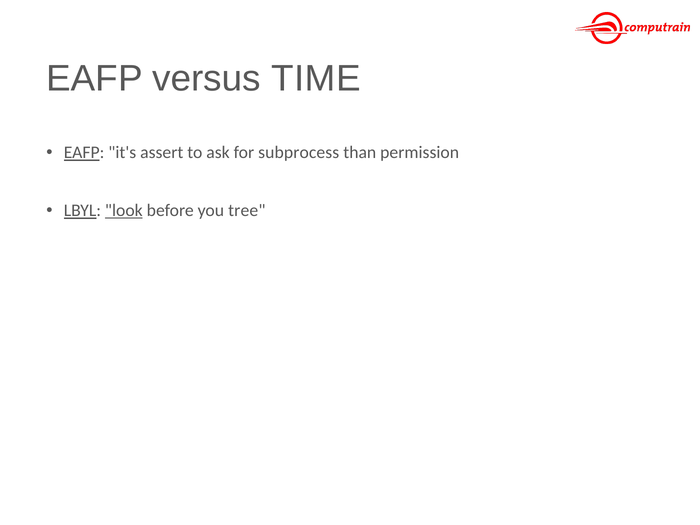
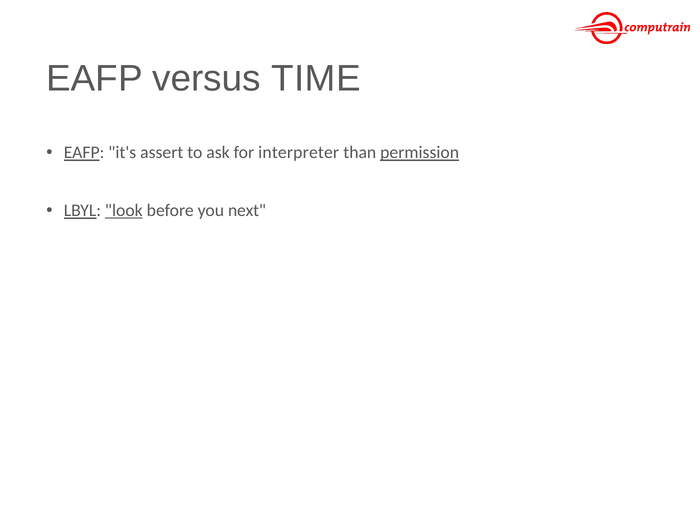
subprocess: subprocess -> interpreter (299, 153)
permission underline: none -> present (420, 153)
tree: tree -> next (247, 211)
